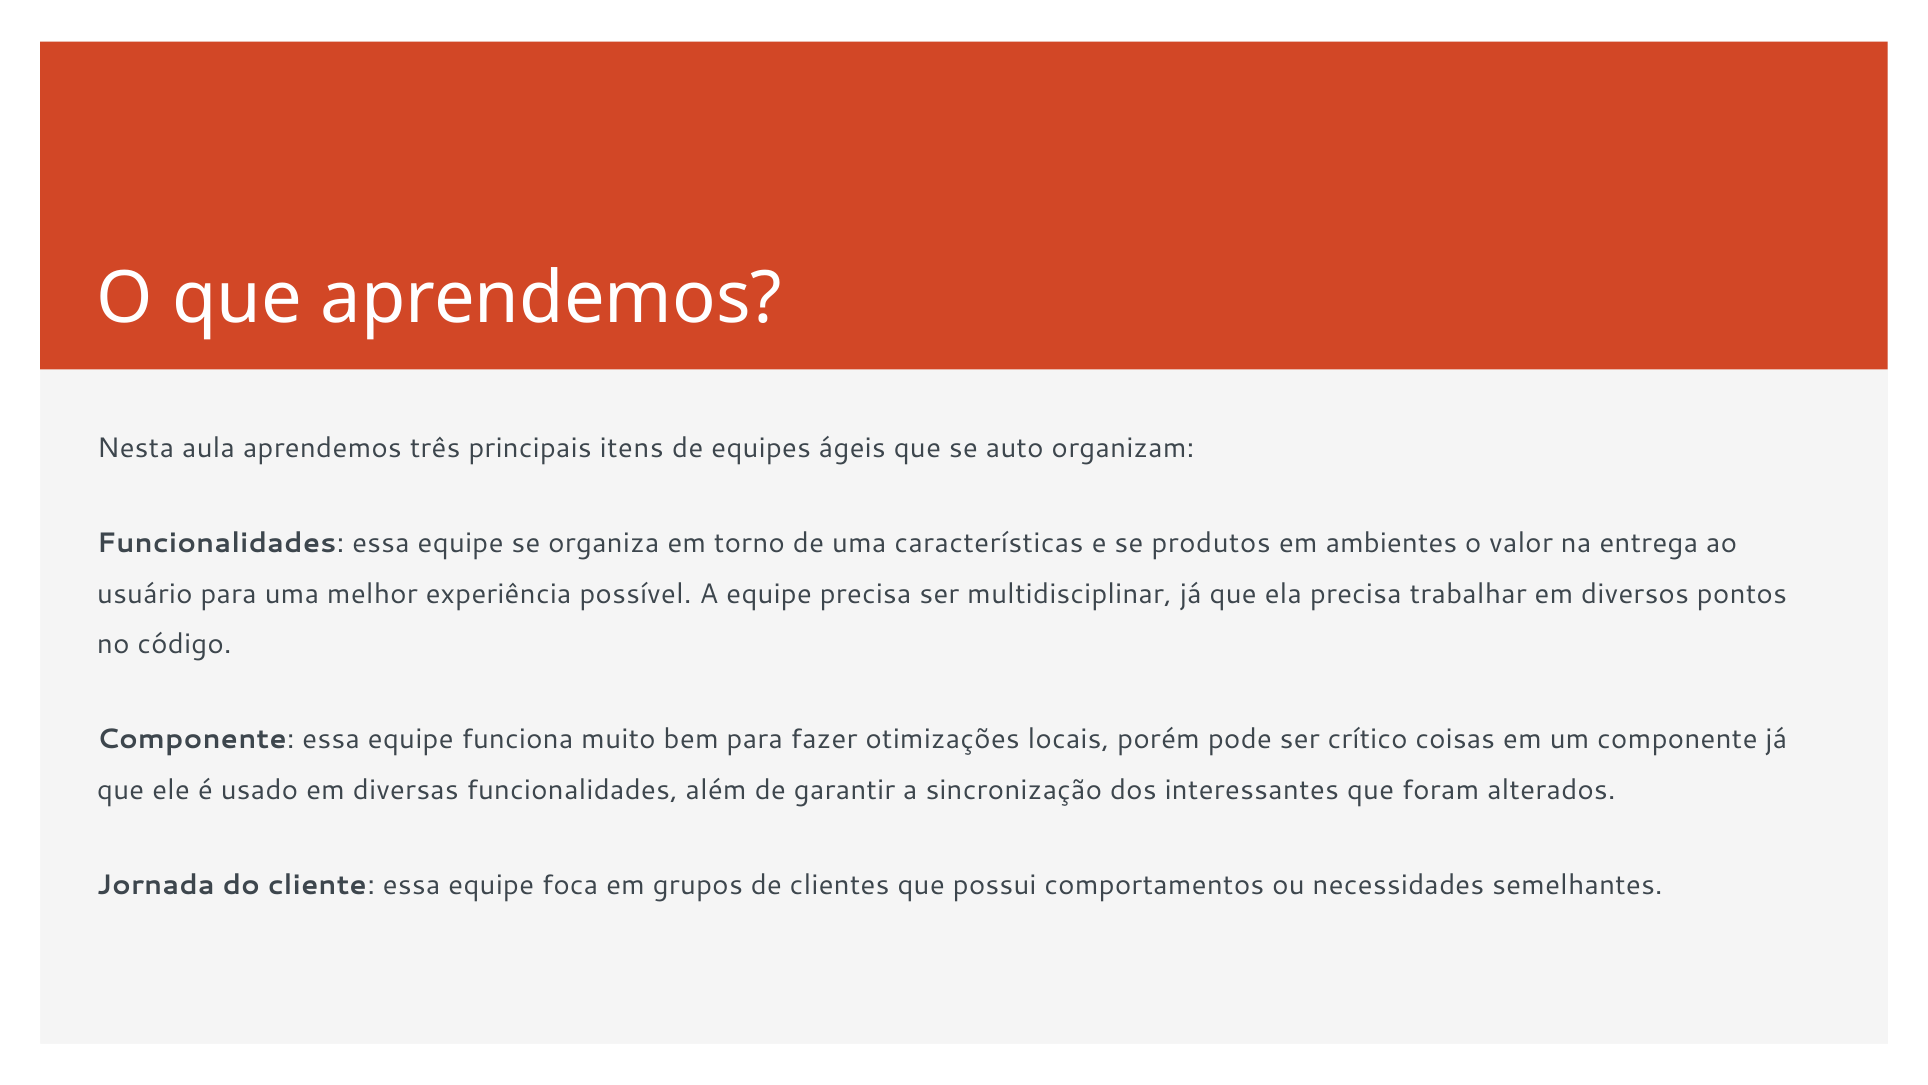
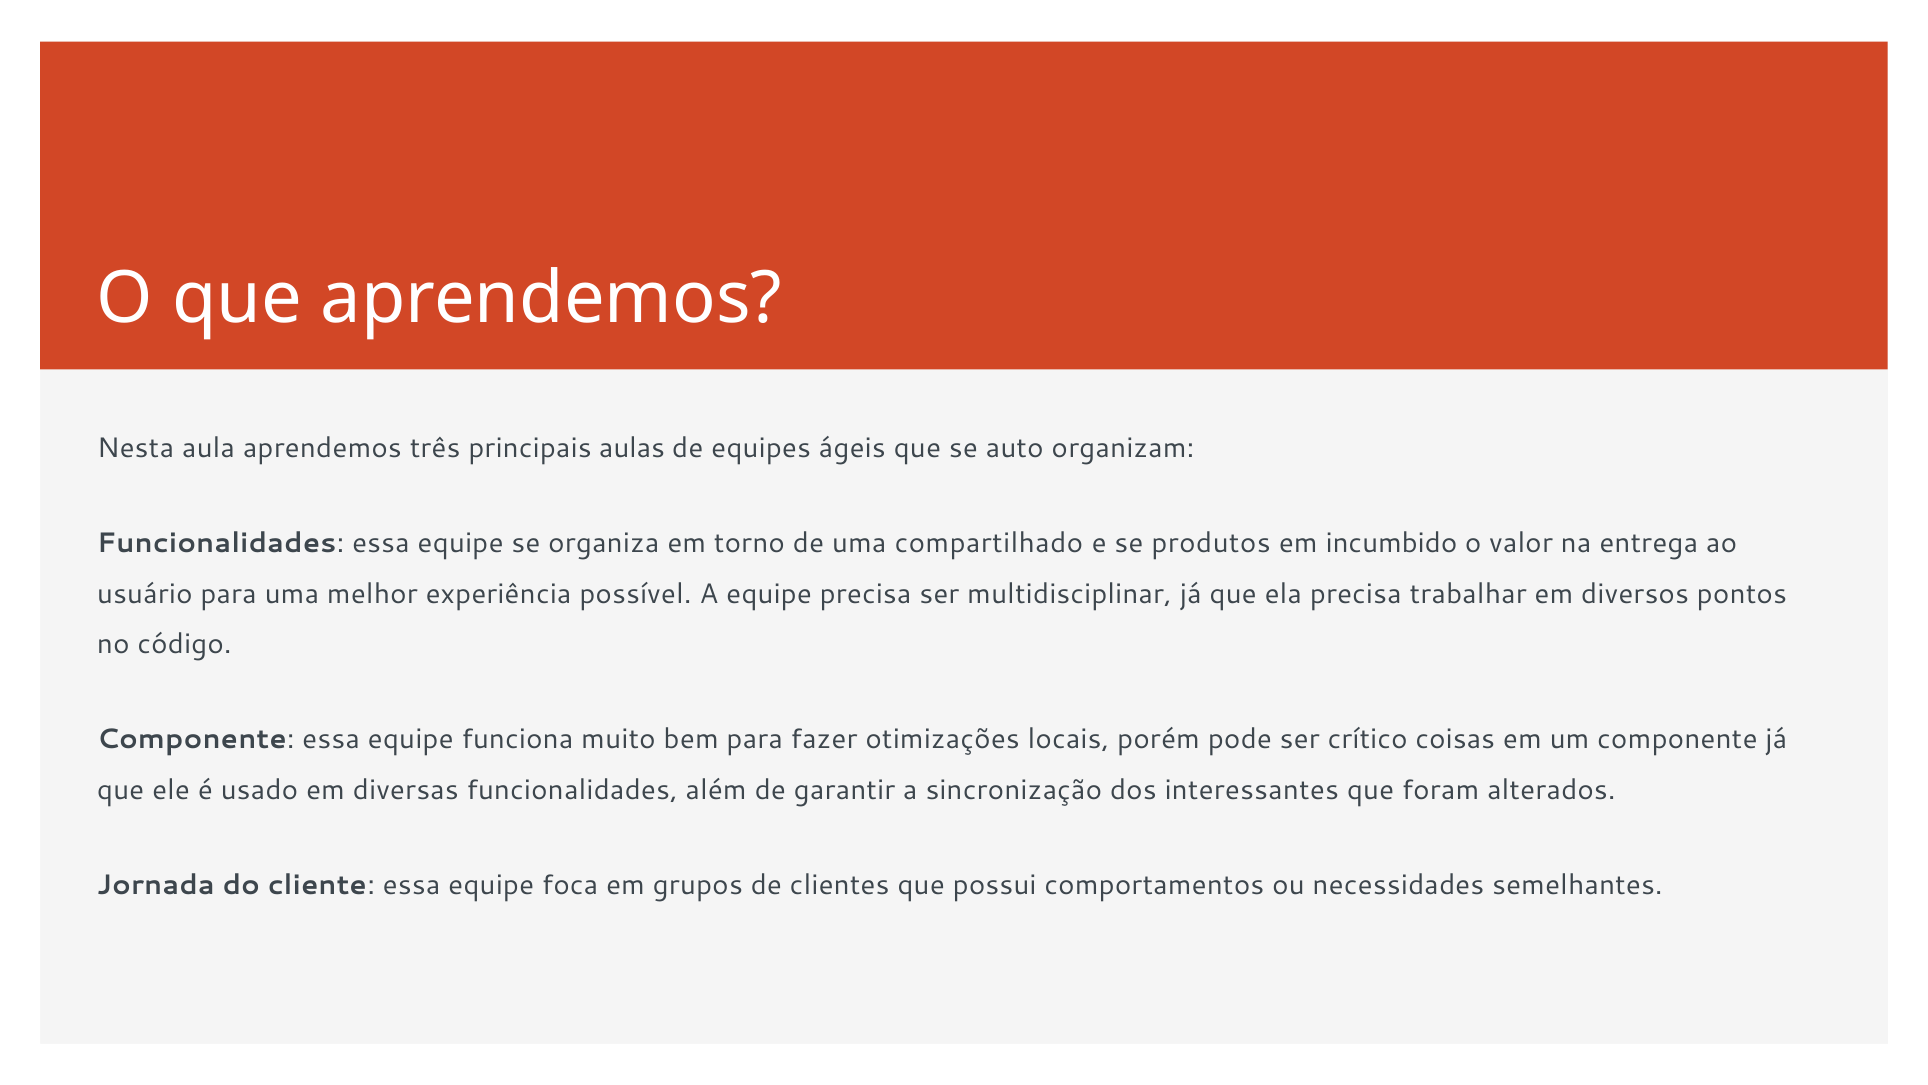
itens: itens -> aulas (632, 448)
características: características -> compartilhado (989, 543)
ambientes: ambientes -> incumbido (1391, 543)
